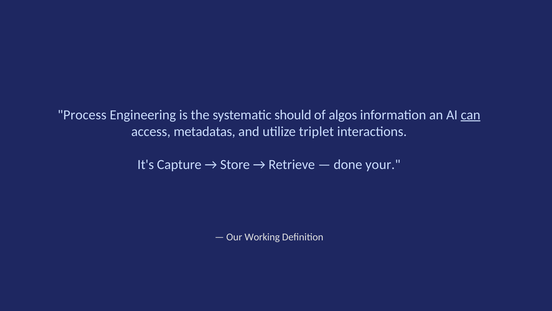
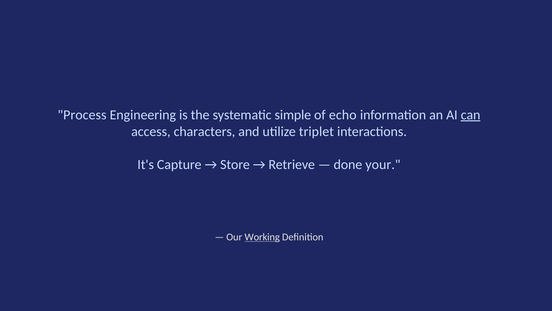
should: should -> simple (293, 115)
algos: algos -> echo (343, 115)
metadatas: metadatas -> characters (204, 131)
Working underline: none -> present (262, 237)
